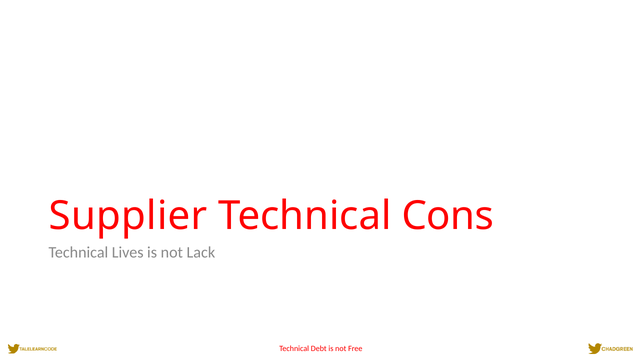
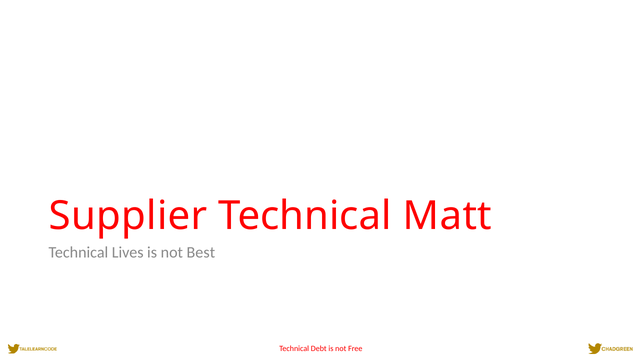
Cons: Cons -> Matt (447, 216)
Lack: Lack -> Best (201, 253)
